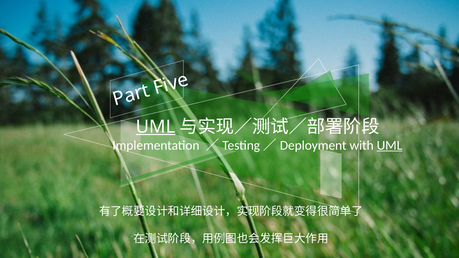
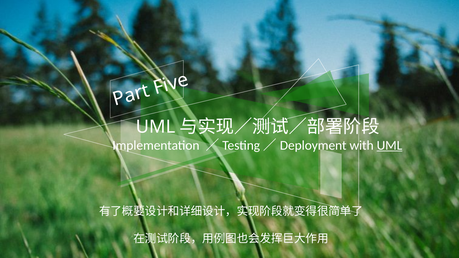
UML underline: present -> none (156, 127)
